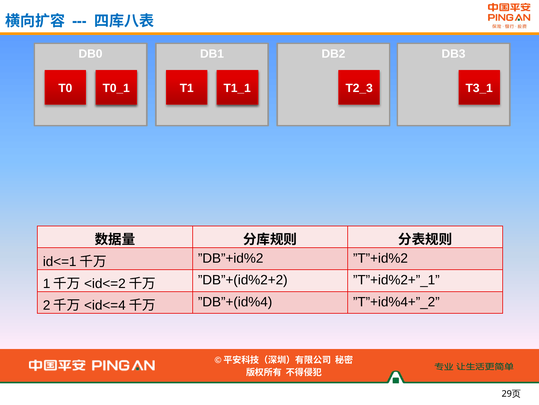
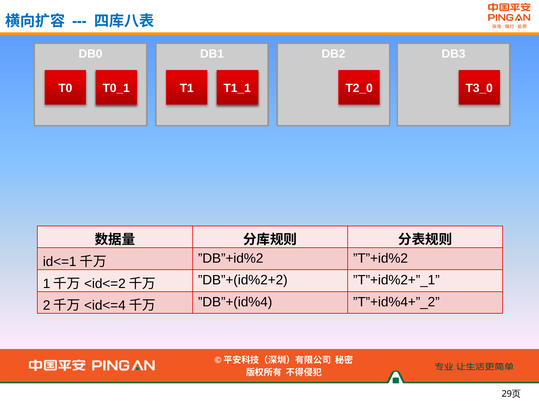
T2_3: T2_3 -> T2_0 (359, 88)
T3_1: T3_1 -> T3_0 (479, 88)
